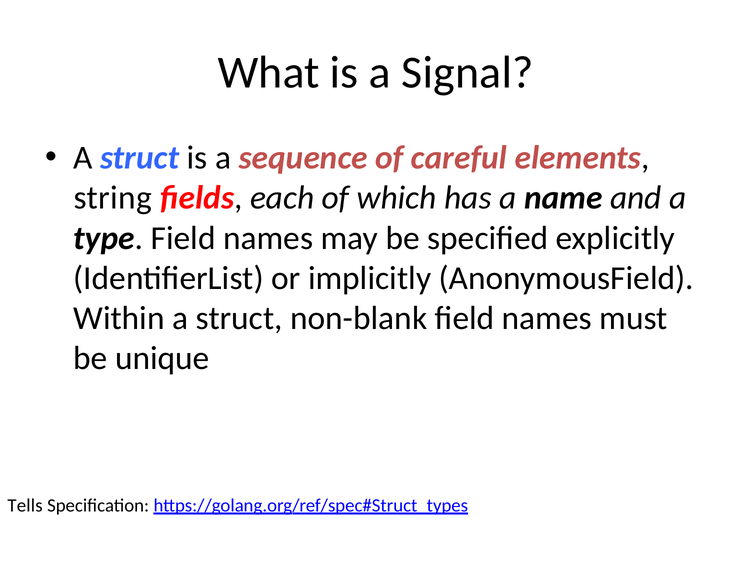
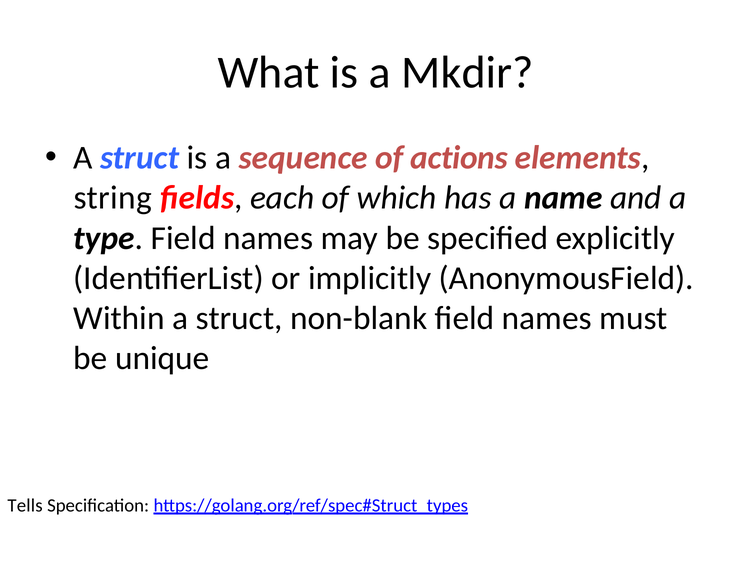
Signal: Signal -> Mkdir (468, 73)
careful: careful -> actions (459, 158)
